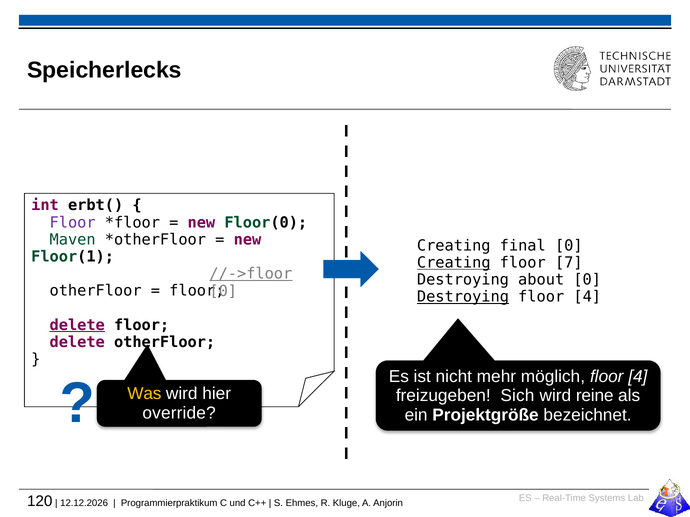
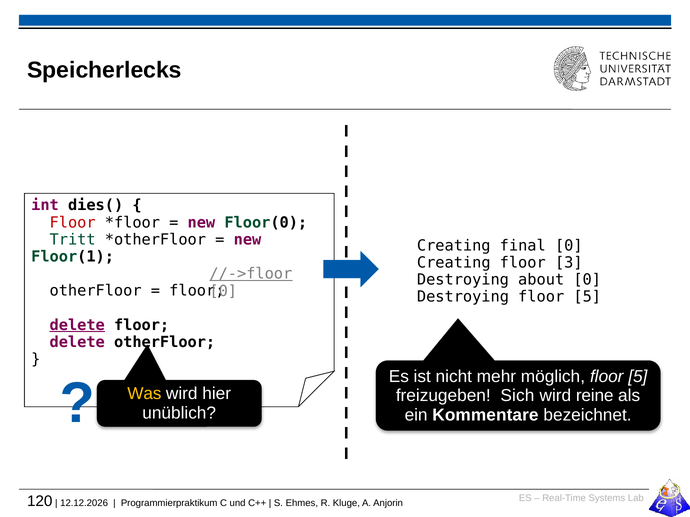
erbt(: erbt( -> dies( (96, 206)
Floor colour: purple -> red (73, 223)
Maven: Maven -> Tritt (73, 240)
Creating underline: present -> none (454, 263)
7: 7 -> 3 (569, 263)
Destroying underline: present -> none (463, 297)
4: 4 -> 5 (587, 297)
möglich floor 4: 4 -> 5 (638, 377)
override: override -> unüblich (179, 413)
Projektgröße: Projektgröße -> Kommentare (485, 415)
